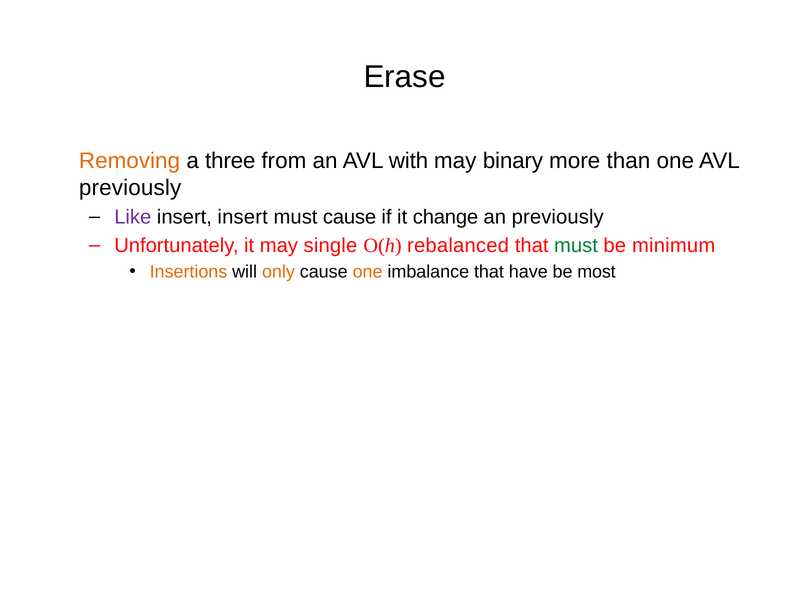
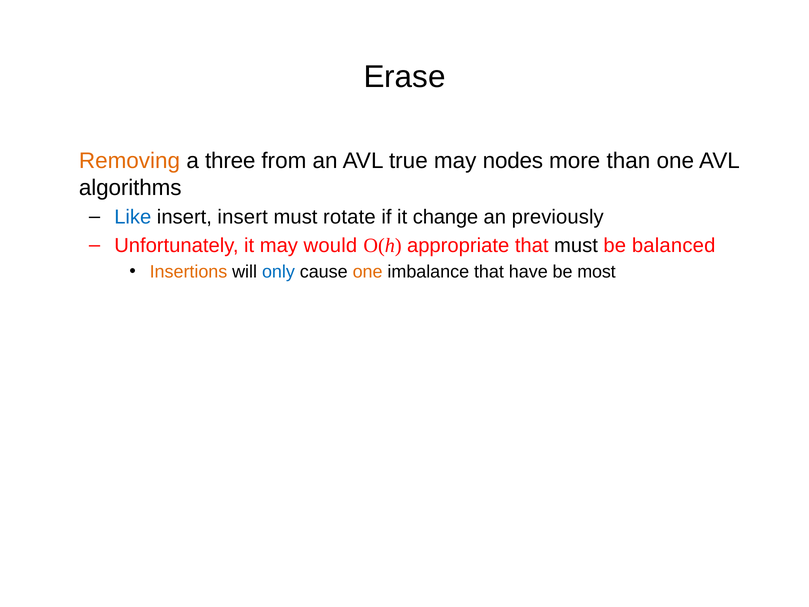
with: with -> true (408, 161)
binary: binary -> nodes (513, 161)
previously: previously -> algorithms (130, 188)
Like colour: purple -> blue (133, 217)
must cause: cause -> rotate (349, 217)
single: single -> would (330, 245)
rebalanced: rebalanced -> appropriate (458, 245)
must colour: green -> black (576, 245)
minimum: minimum -> balanced (674, 245)
only colour: orange -> blue (278, 272)
